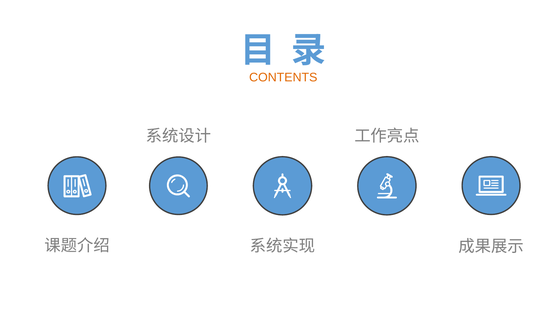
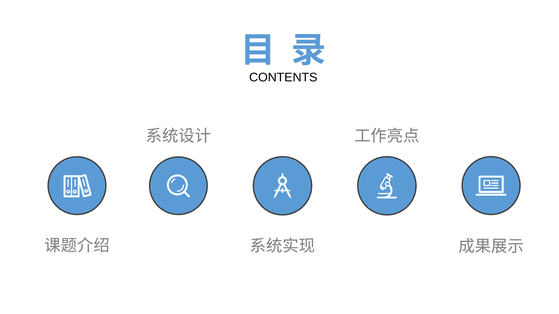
CONTENTS colour: orange -> black (283, 77)
